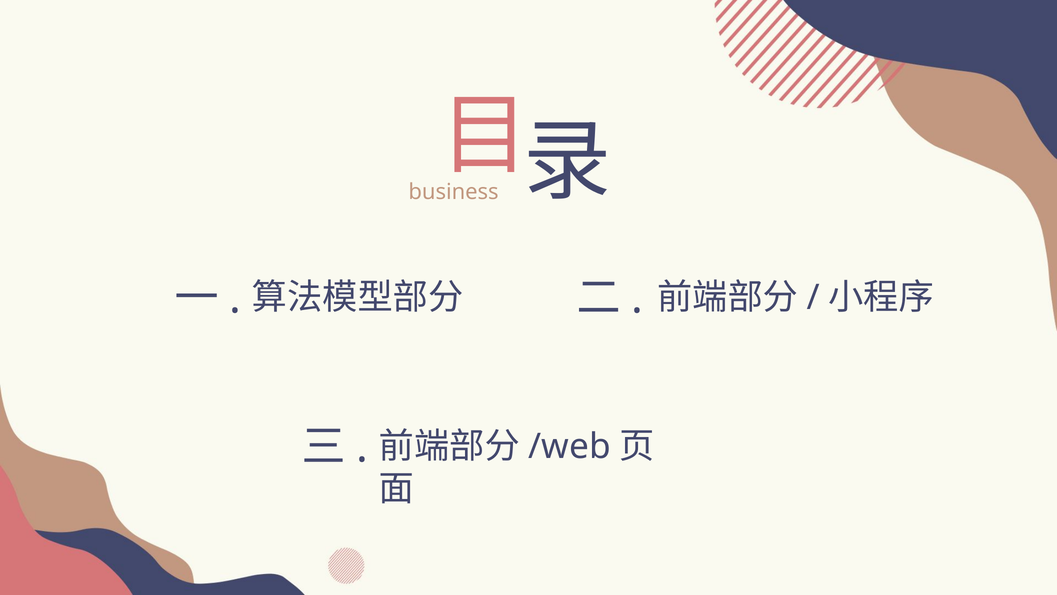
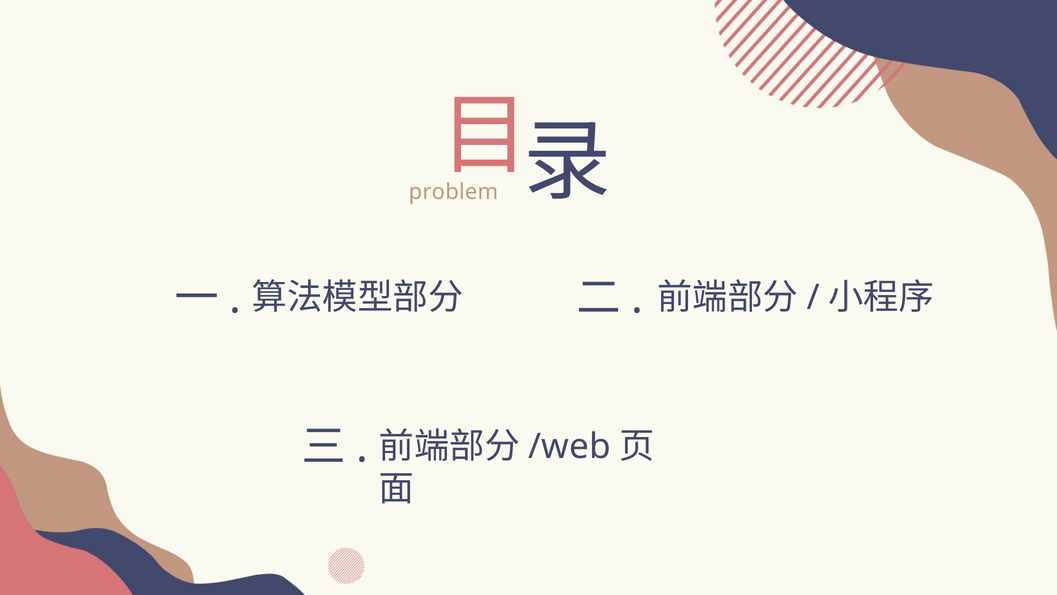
business: business -> problem (453, 192)
